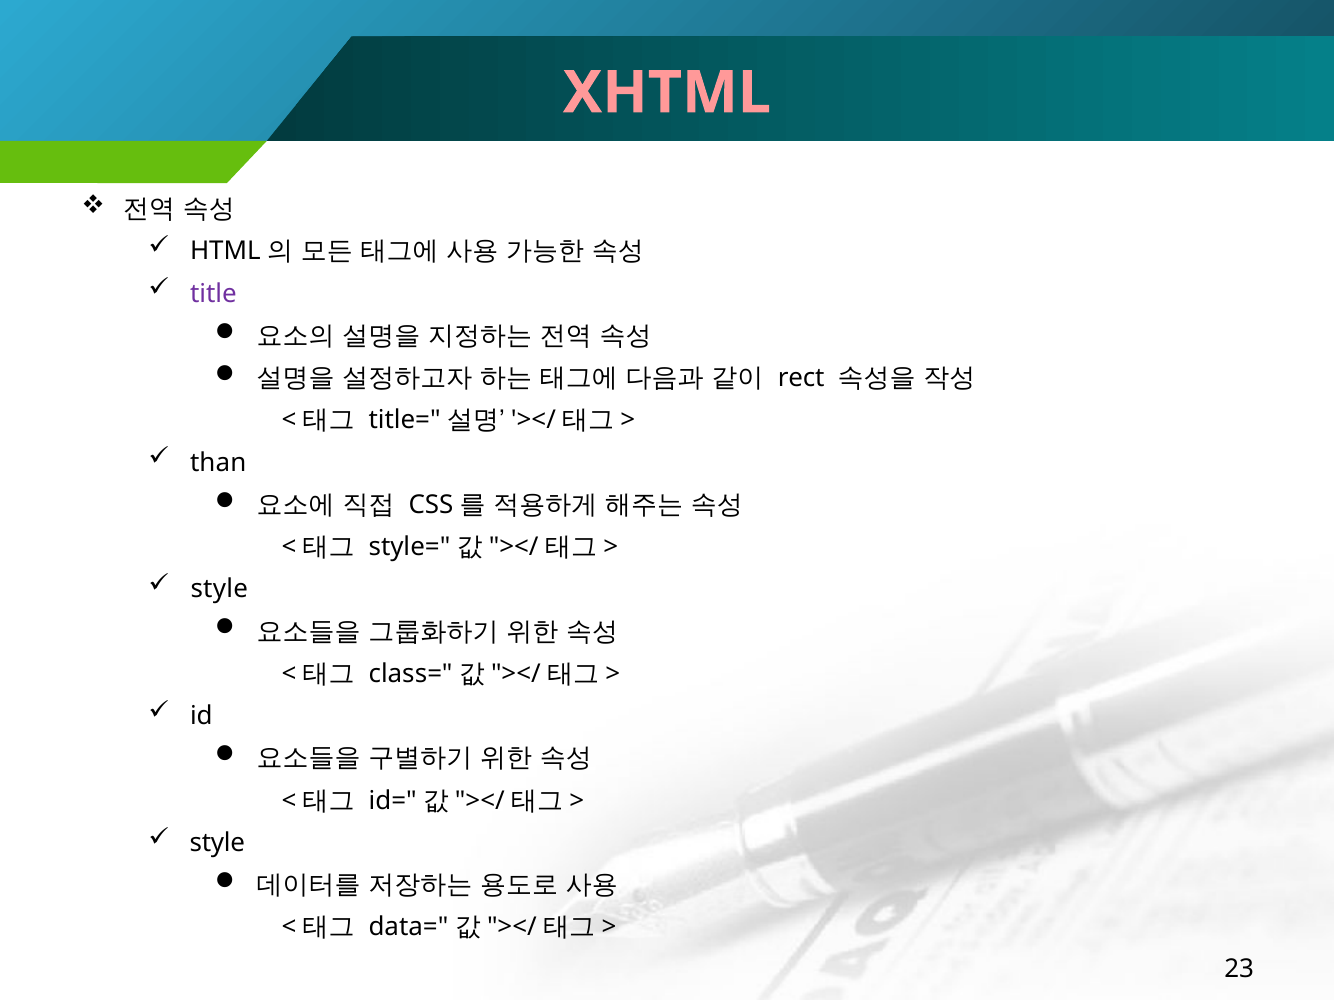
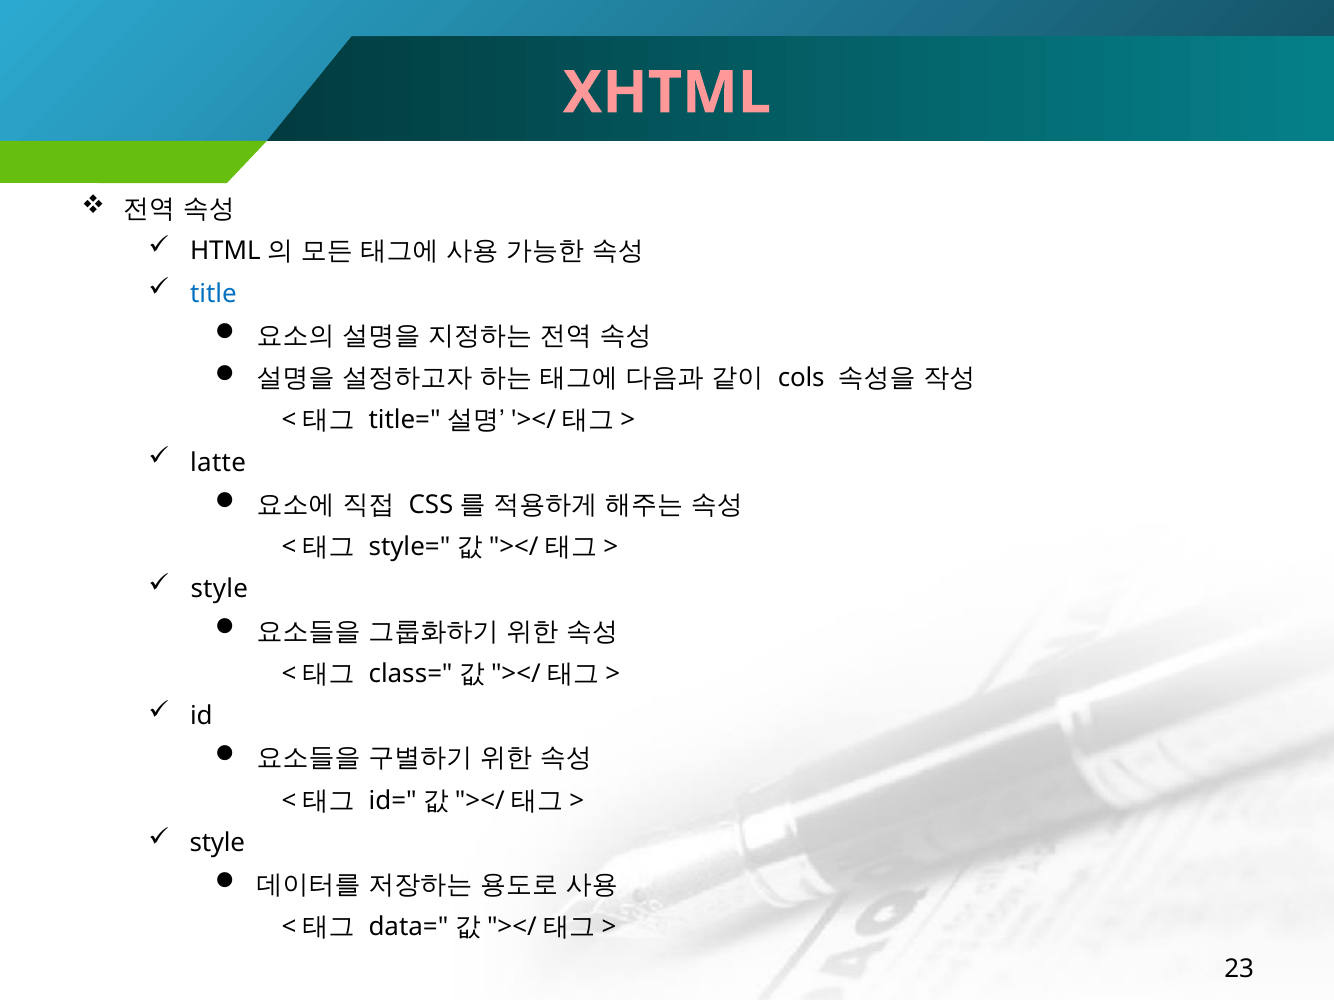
title colour: purple -> blue (213, 294)
rect: rect -> cols (801, 378)
than: than -> latte (218, 463)
